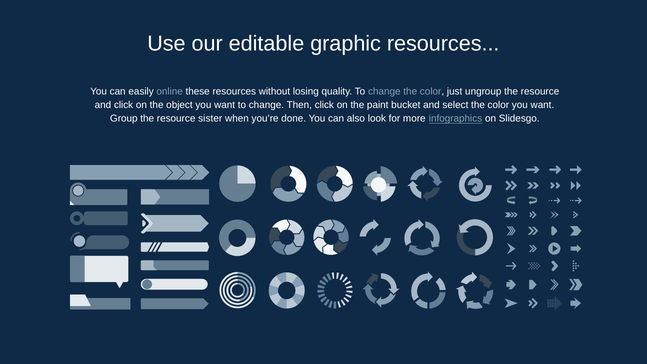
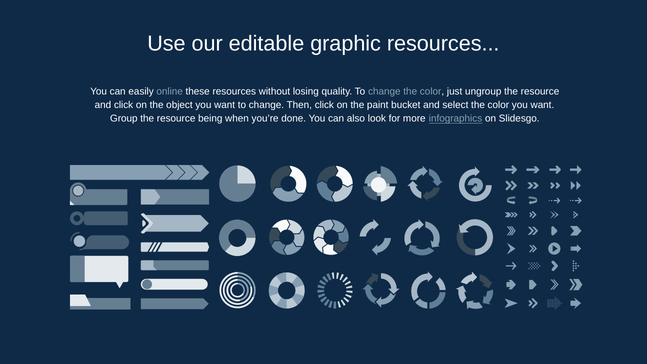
sister: sister -> being (210, 119)
